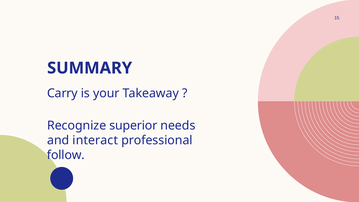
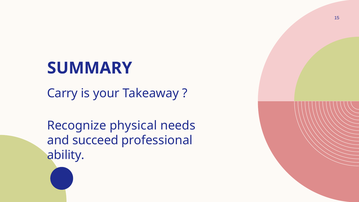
superior: superior -> physical (133, 125)
interact: interact -> succeed (95, 140)
follow: follow -> ability (66, 155)
